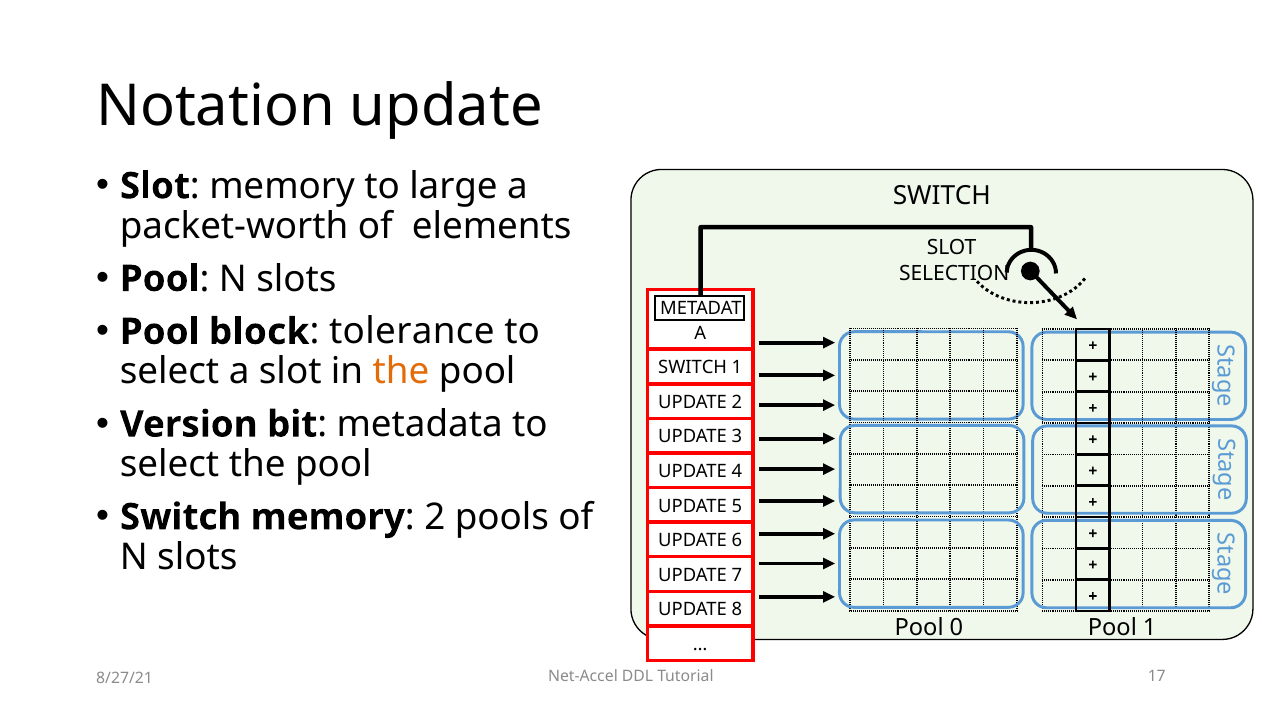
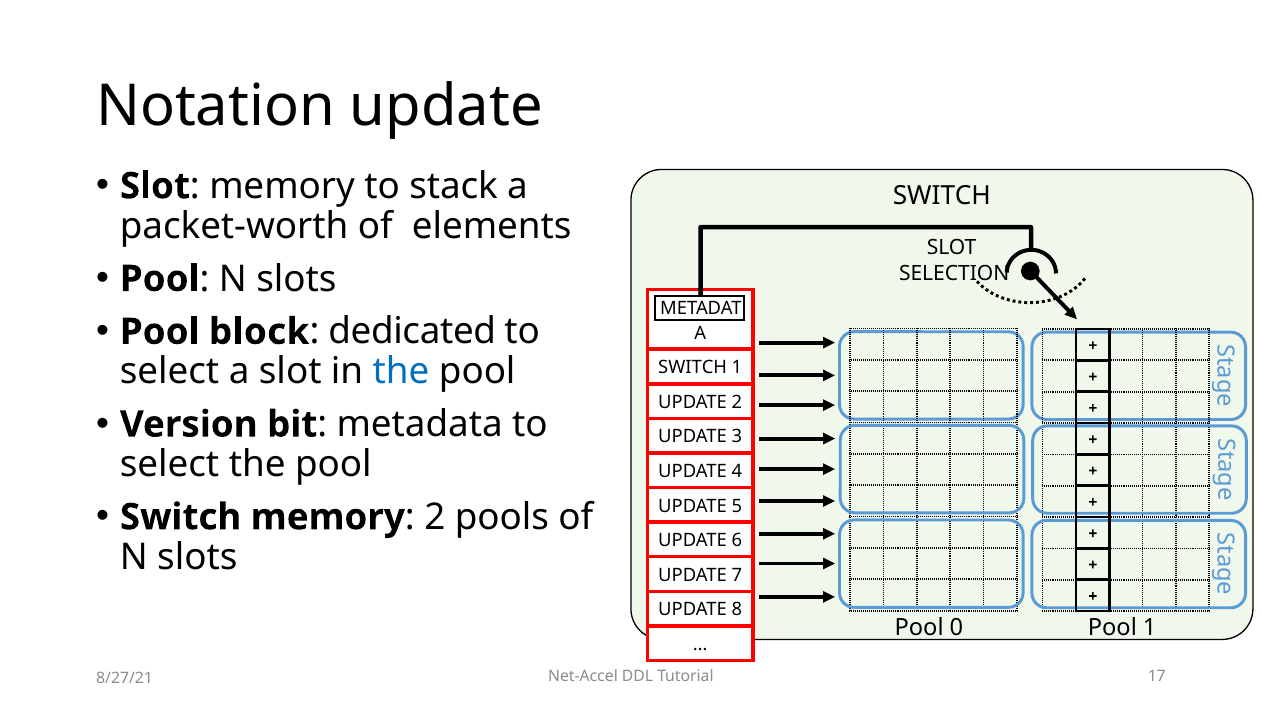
large: large -> stack (454, 186)
tolerance: tolerance -> dedicated (412, 332)
the colour: orange -> blue (401, 371)
